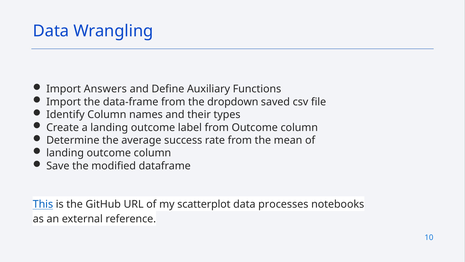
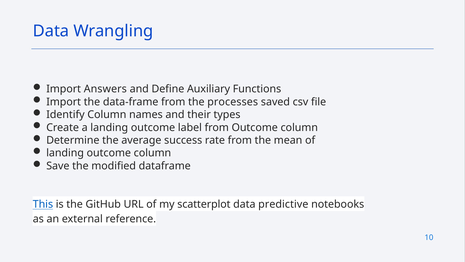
dropdown: dropdown -> processes (233, 102)
processes: processes -> predictive (283, 204)
